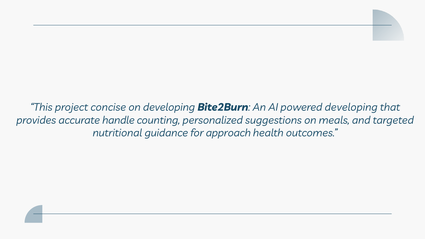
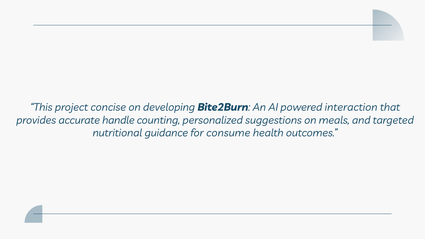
powered developing: developing -> interaction (351, 108)
approach: approach -> consume (228, 133)
